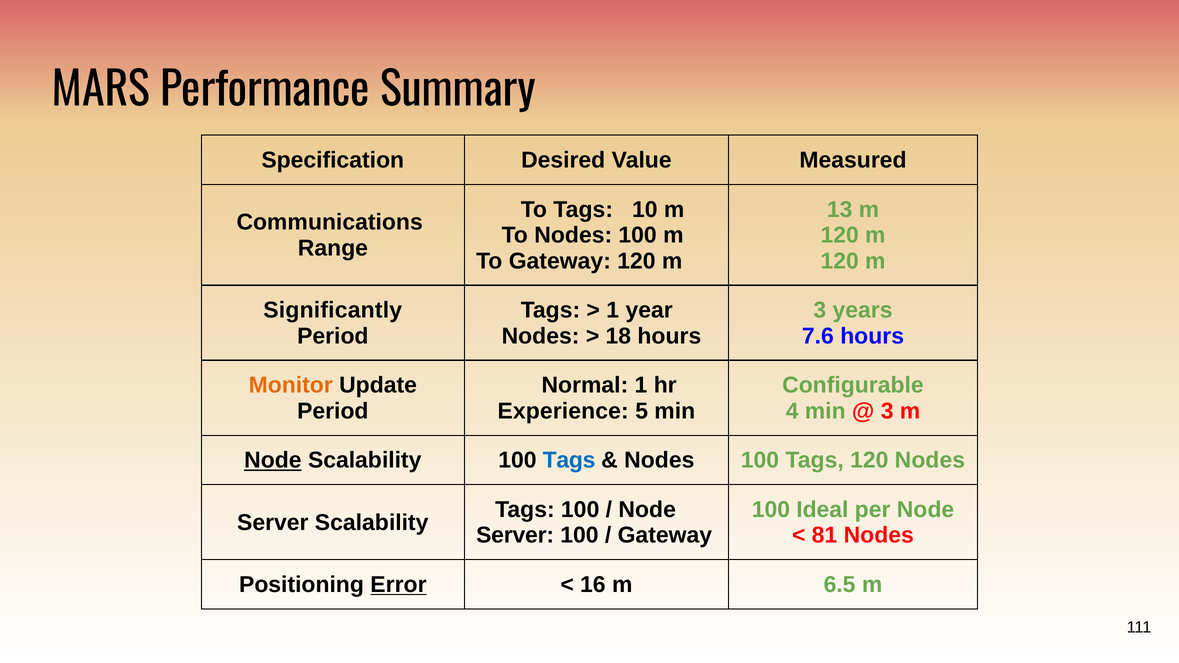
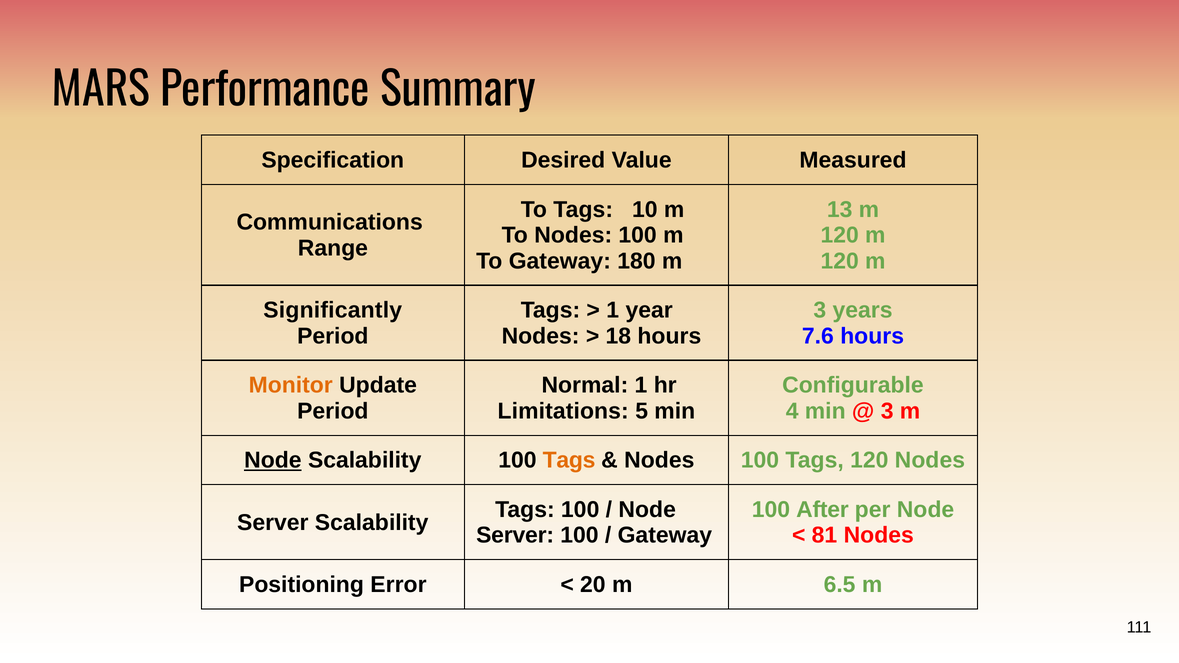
Gateway 120: 120 -> 180 (636, 261)
Experience: Experience -> Limitations (563, 411)
Tags colour: blue -> orange (569, 460)
Ideal: Ideal -> After (822, 510)
Error underline: present -> none (398, 585)
16: 16 -> 20 (593, 585)
